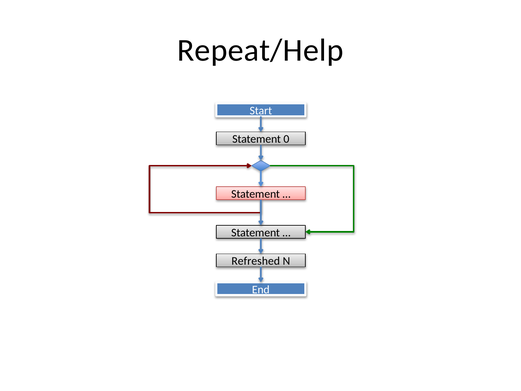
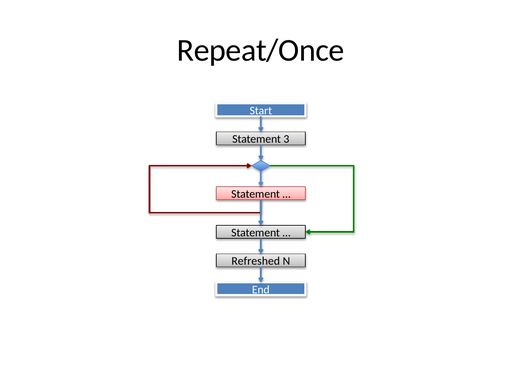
Repeat/Help: Repeat/Help -> Repeat/Once (261, 50)
0: 0 -> 3 (286, 139)
